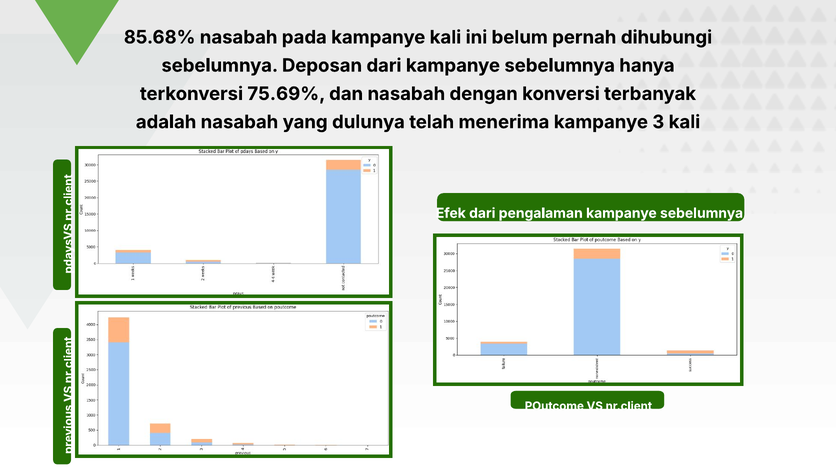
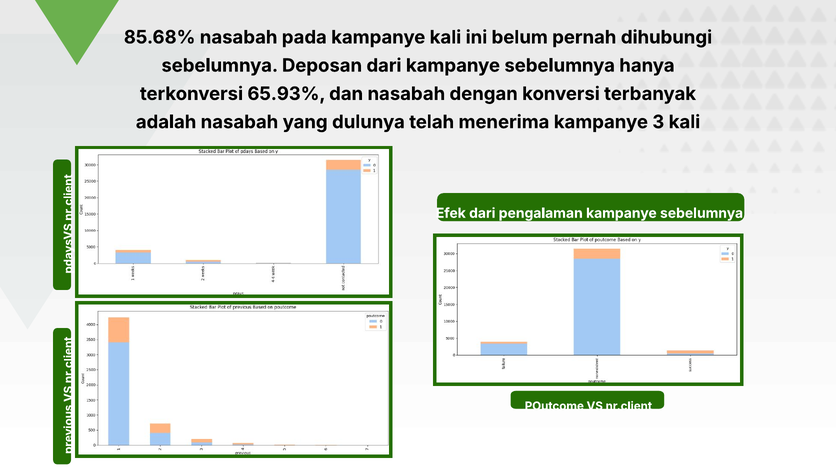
75.69%: 75.69% -> 65.93% (286, 94)
